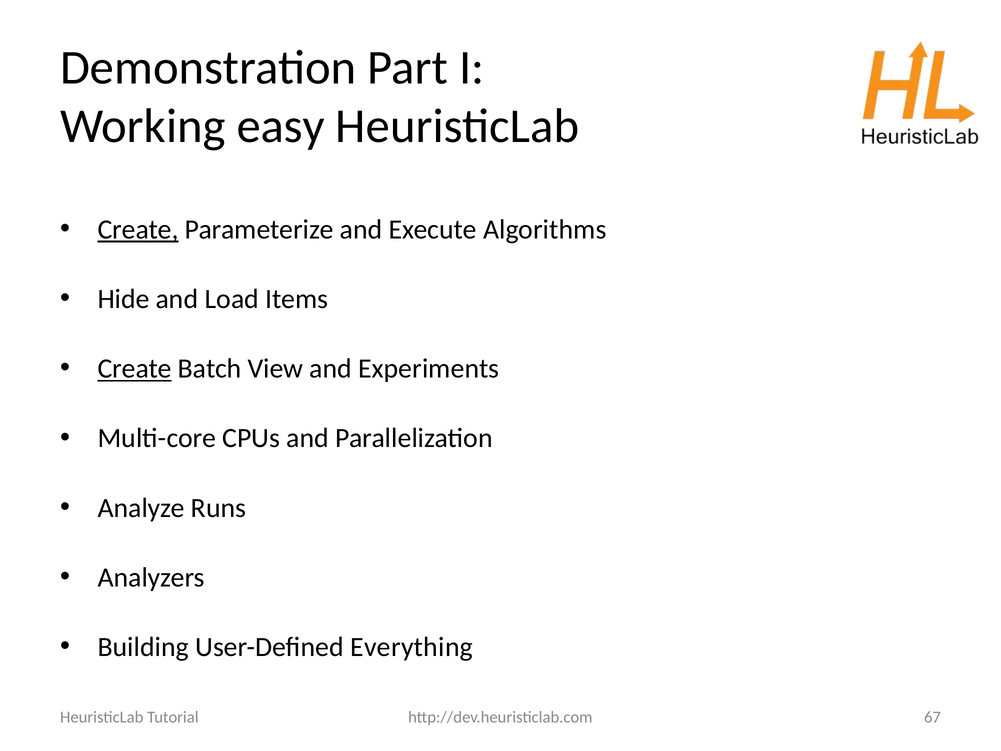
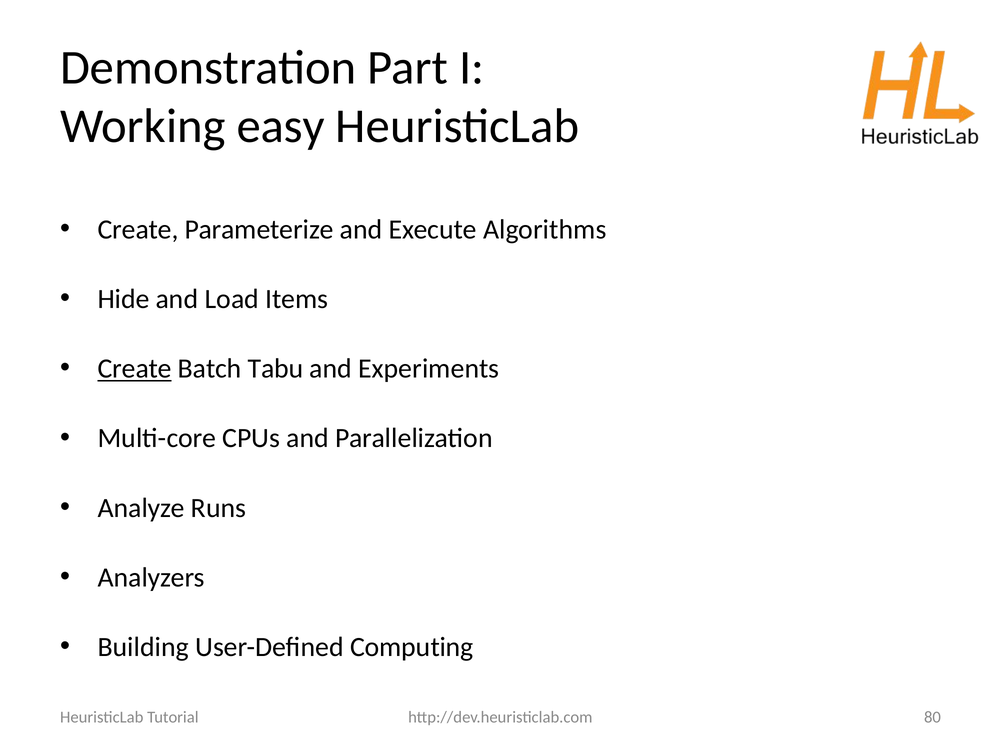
Create underline: present -> none (138, 229)
View: View -> Tabu (276, 369)
Everything: Everything -> Computing (412, 647)
67: 67 -> 80 (932, 717)
